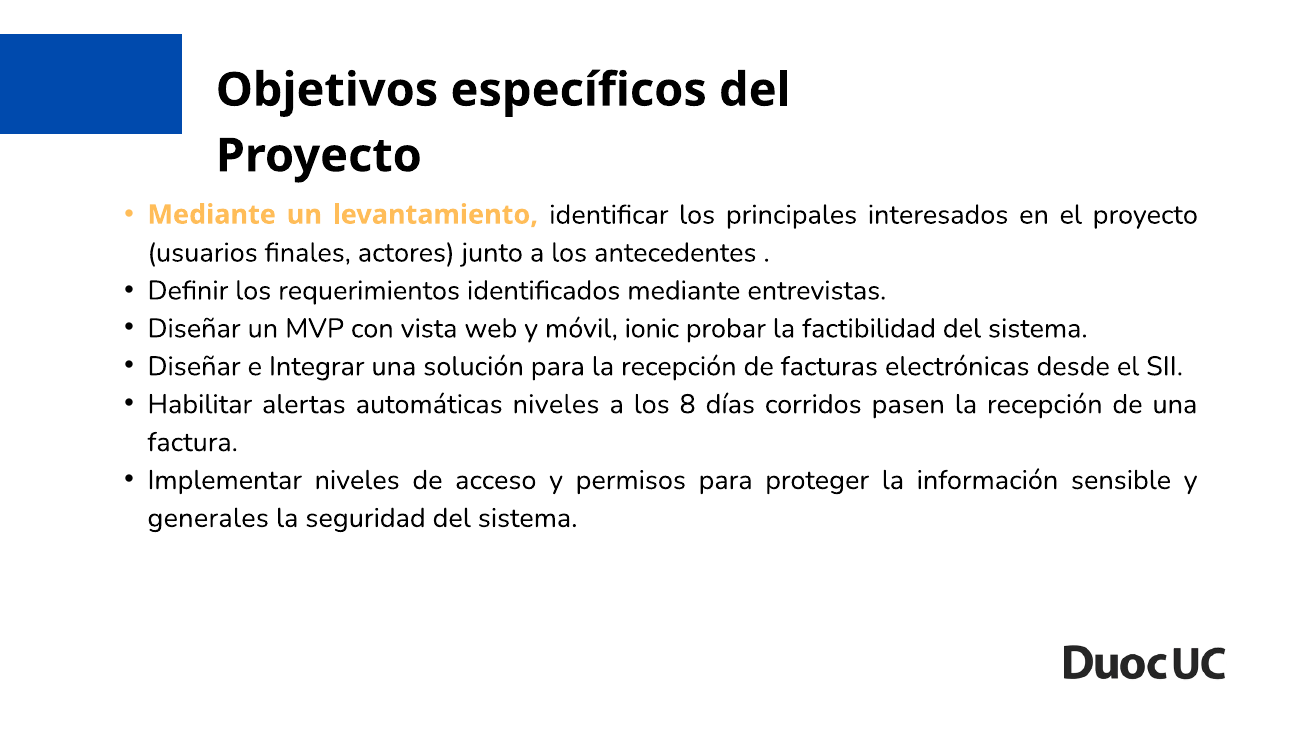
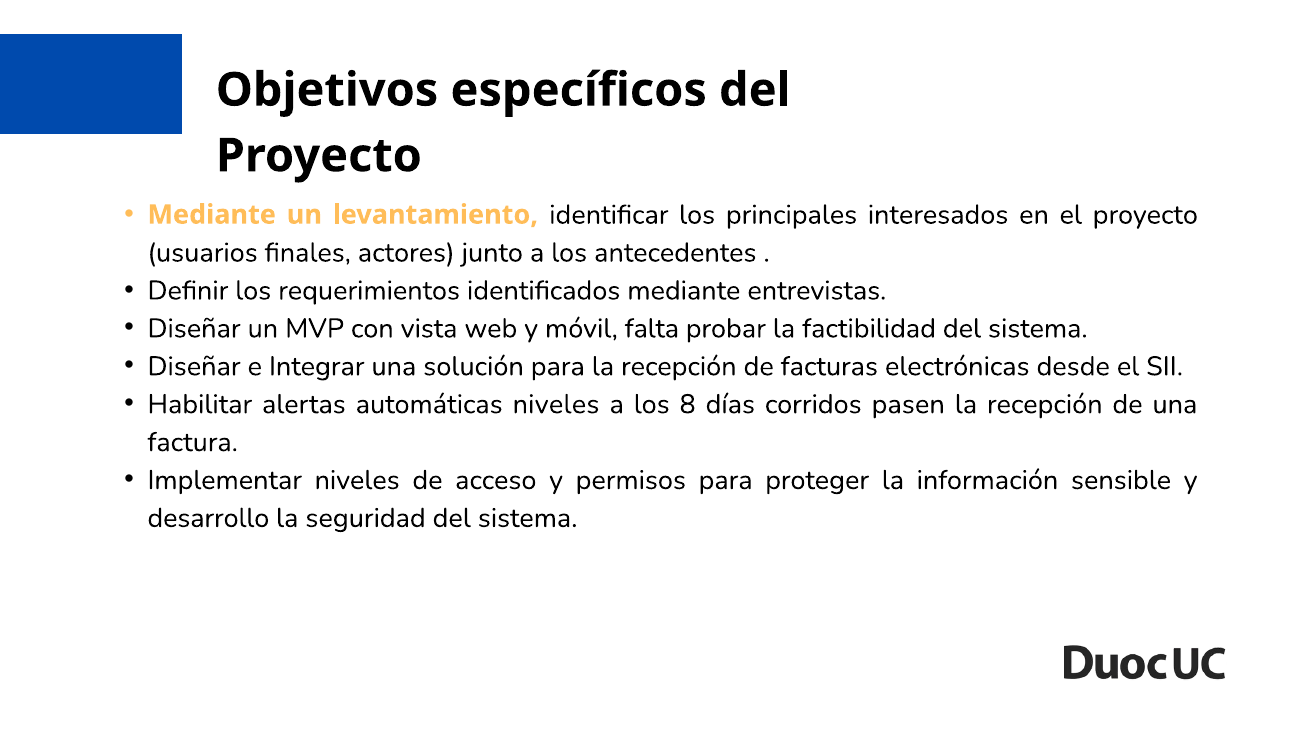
ionic: ionic -> falta (652, 329)
generales: generales -> desarrollo (208, 518)
